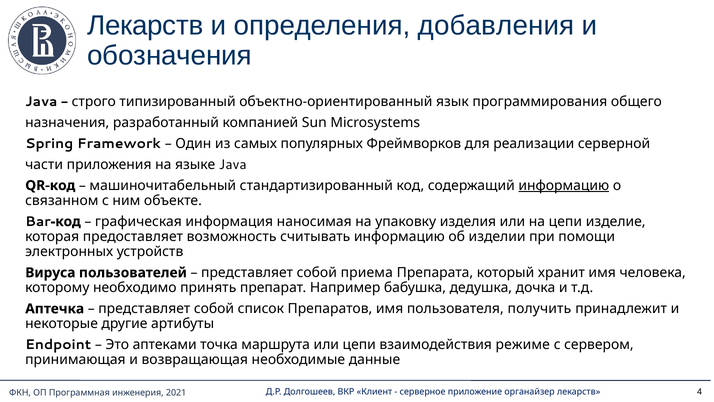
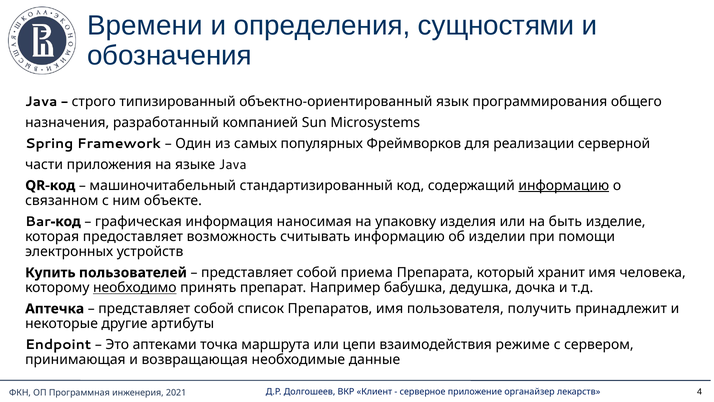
Лекарств: Лекарств -> Времени (145, 25)
добавления: добавления -> сущностями (496, 25)
на цепи: цепи -> быть (565, 221)
Вируса: Вируса -> Купить (50, 272)
необходимо underline: none -> present (135, 288)
